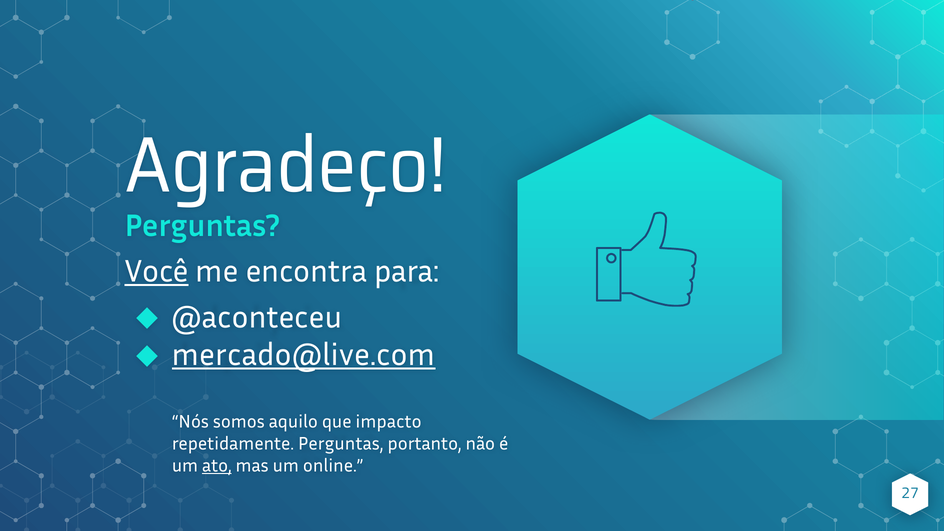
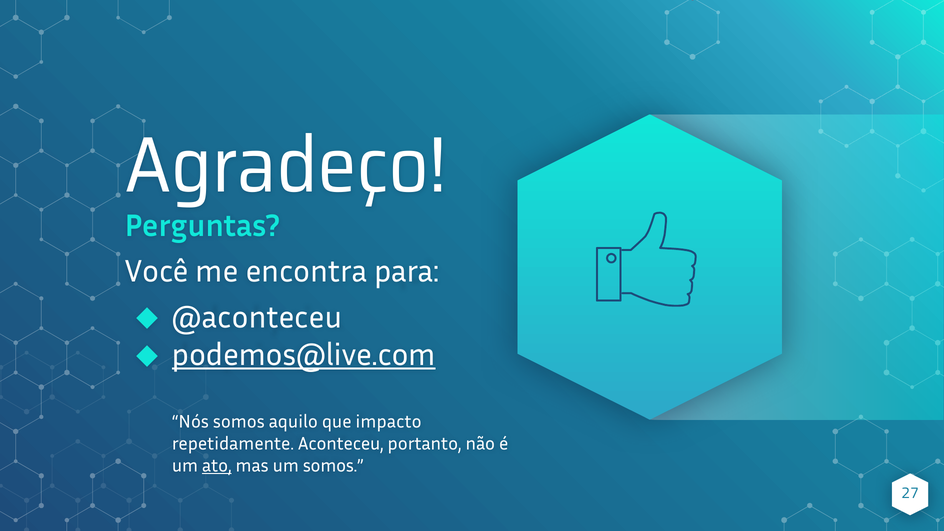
Você underline: present -> none (157, 272)
mercado@live.com: mercado@live.com -> podemos@live.com (304, 355)
repetidamente Perguntas: Perguntas -> Aconteceu (341, 444)
um online: online -> somos (333, 466)
